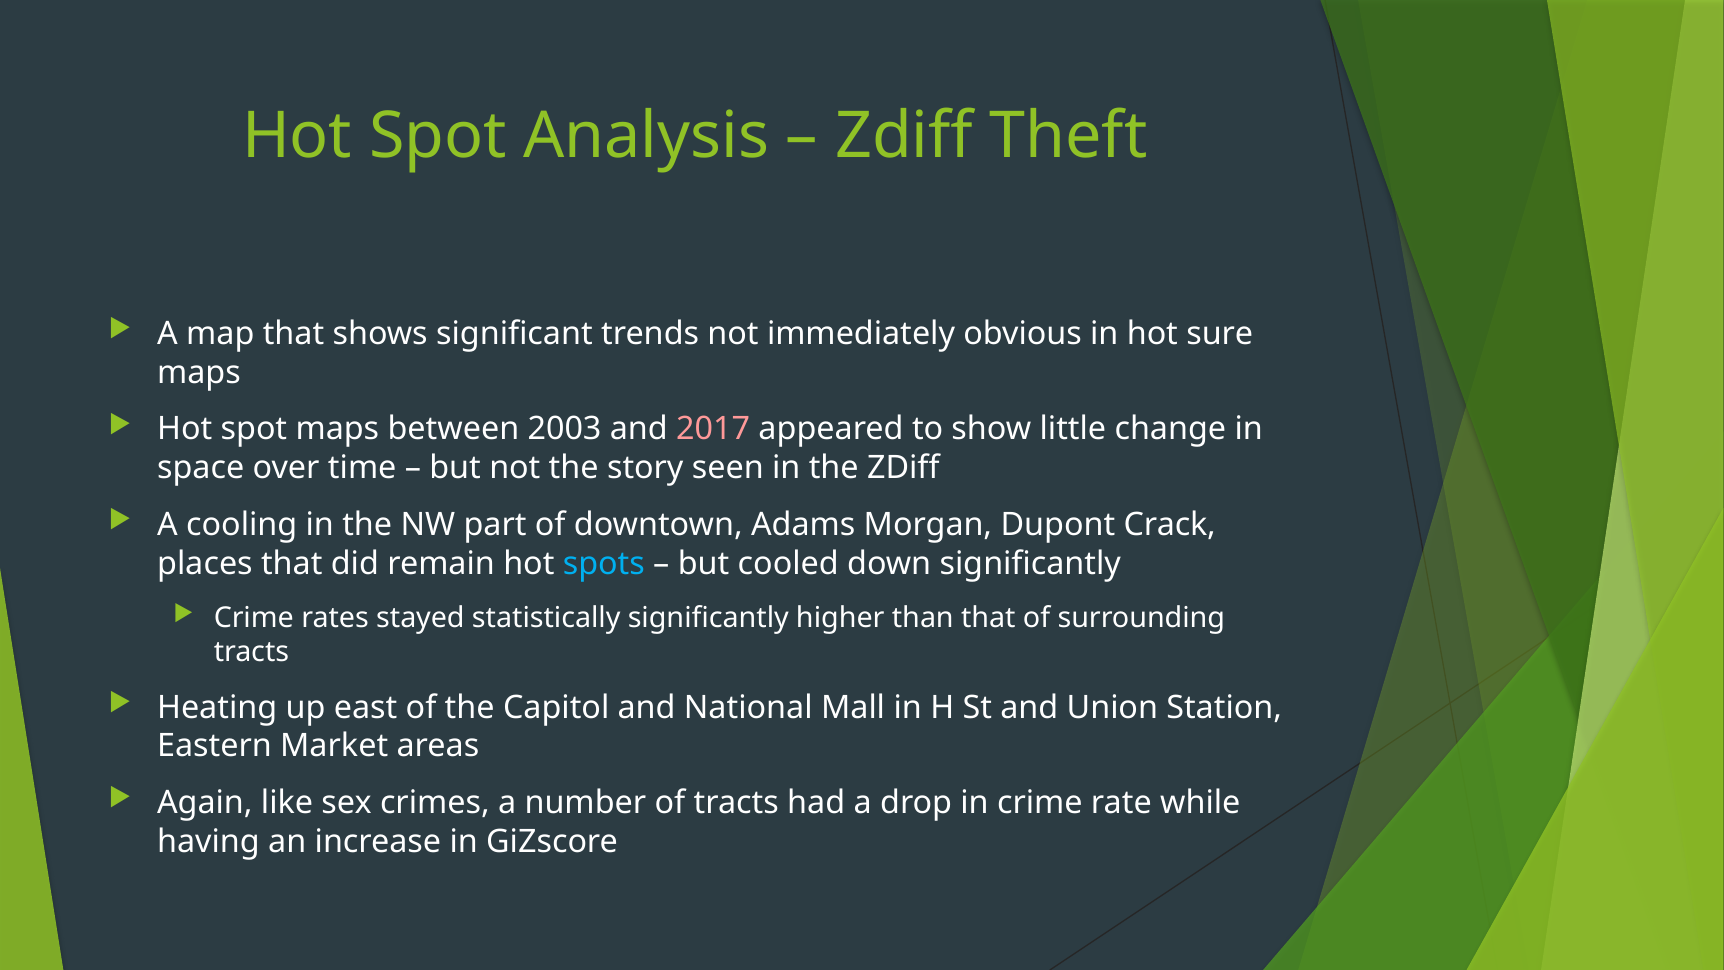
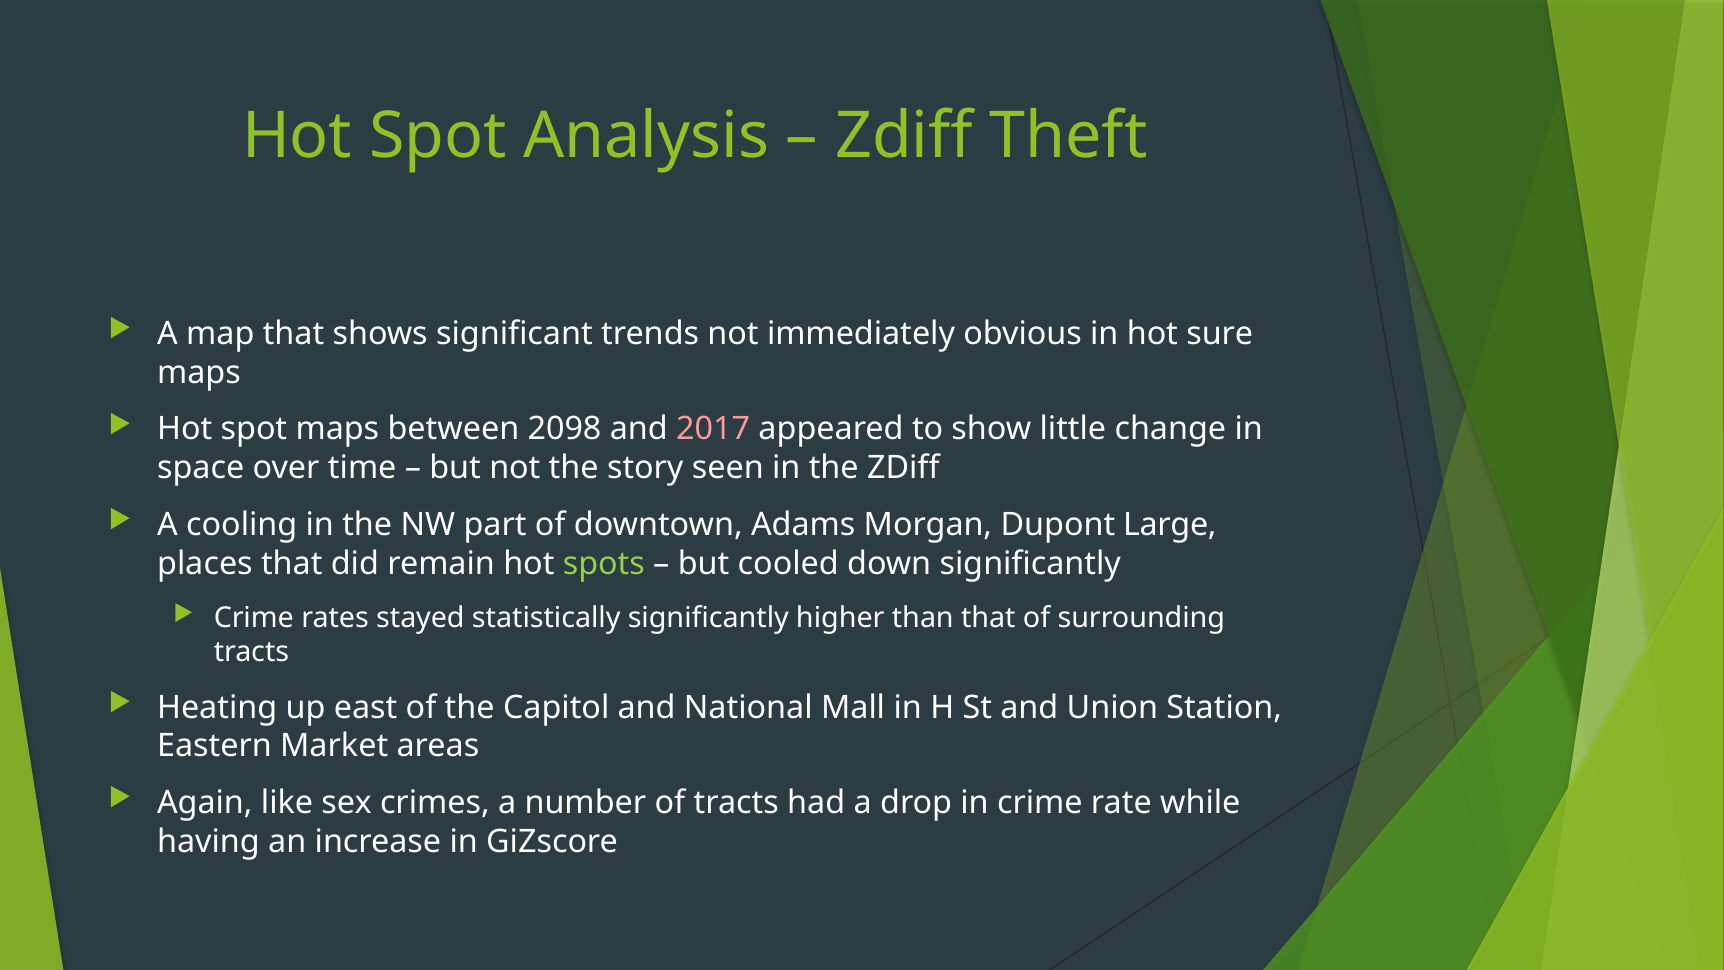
2003: 2003 -> 2098 (565, 429)
Crack: Crack -> Large (1170, 525)
spots colour: light blue -> light green (604, 564)
